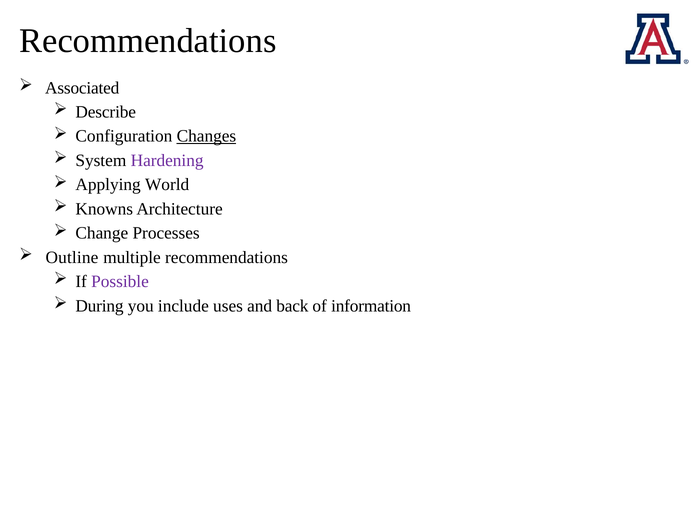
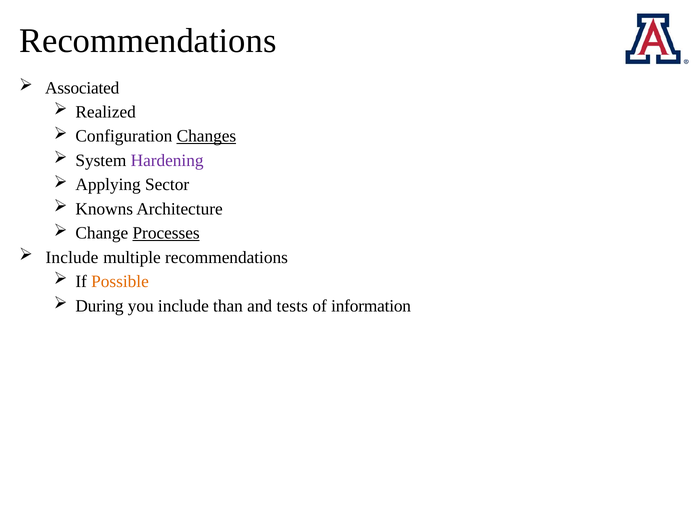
Describe: Describe -> Realized (106, 112)
World: World -> Sector (167, 185)
Processes underline: none -> present (166, 233)
Outline: Outline -> Include (72, 257)
Possible colour: purple -> orange (120, 282)
uses: uses -> than (228, 306)
back: back -> tests (292, 306)
